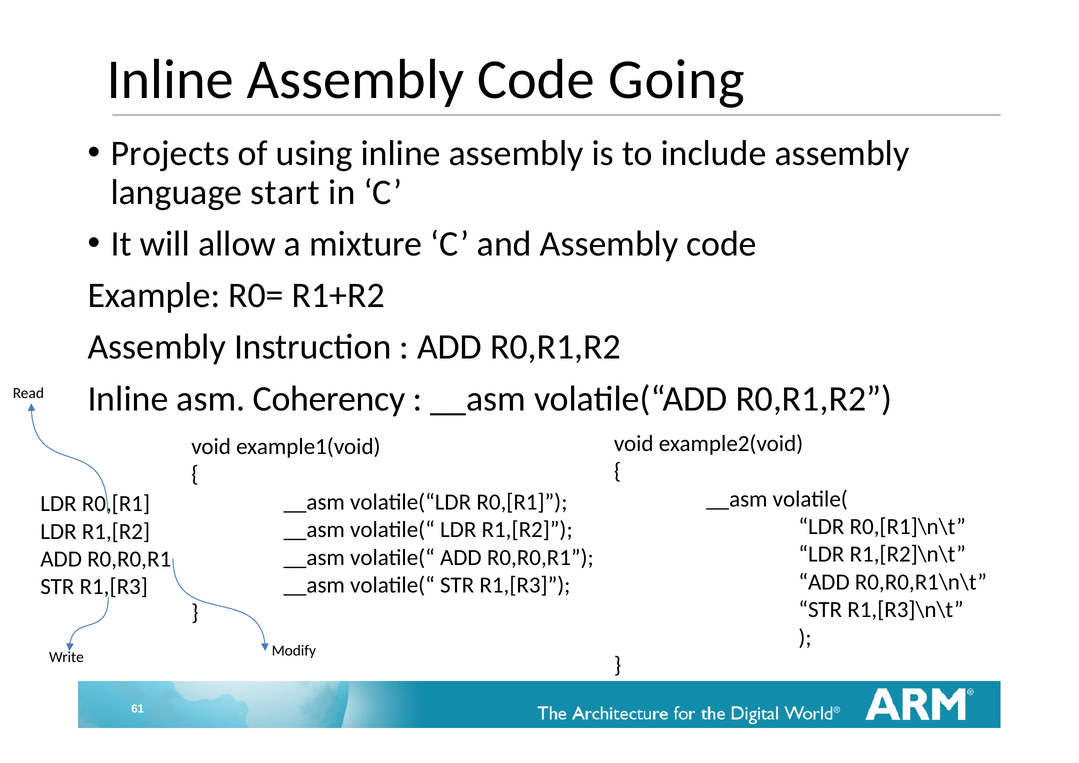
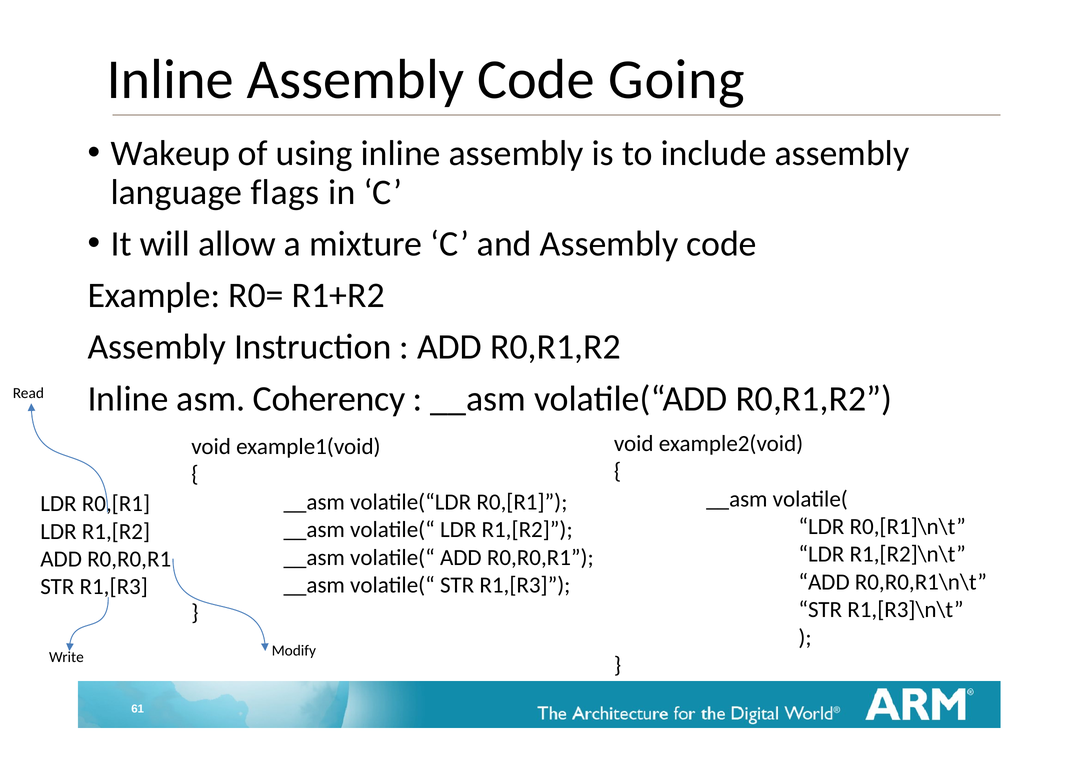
Projects: Projects -> Wakeup (170, 153)
start: start -> flags (285, 192)
